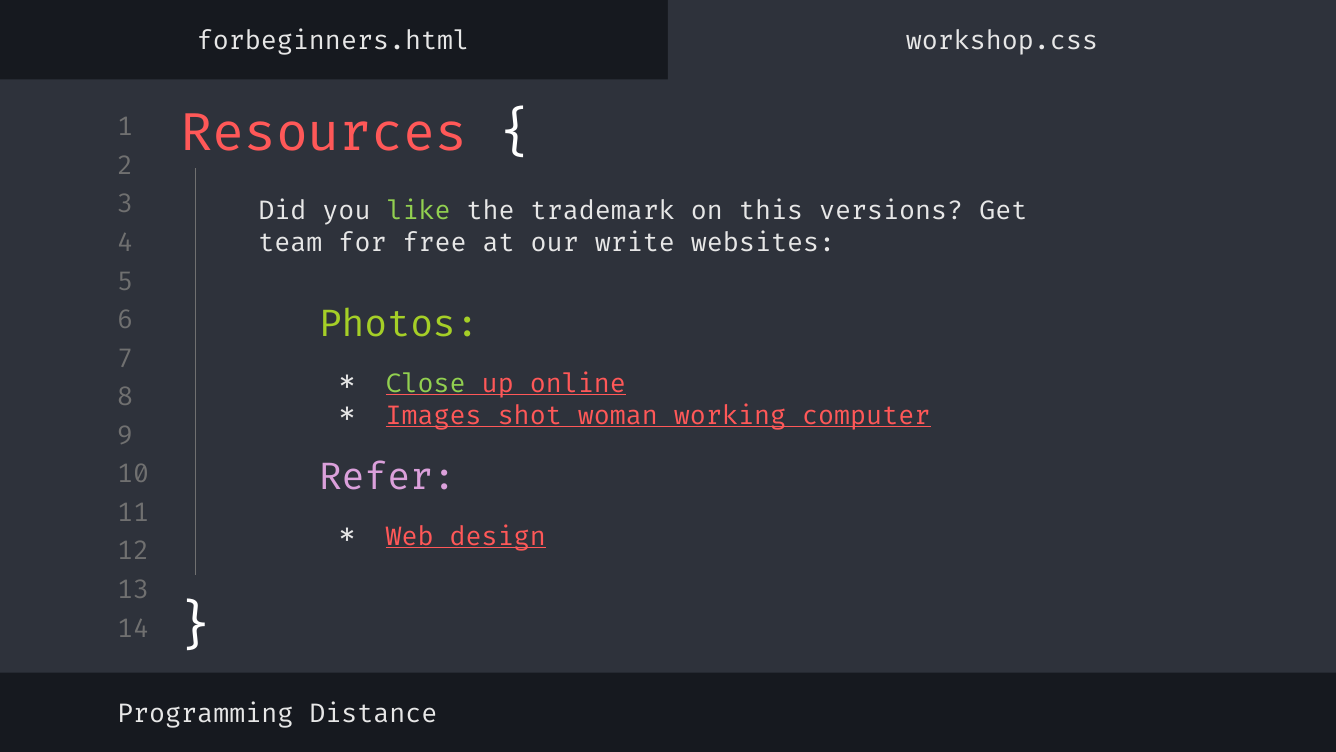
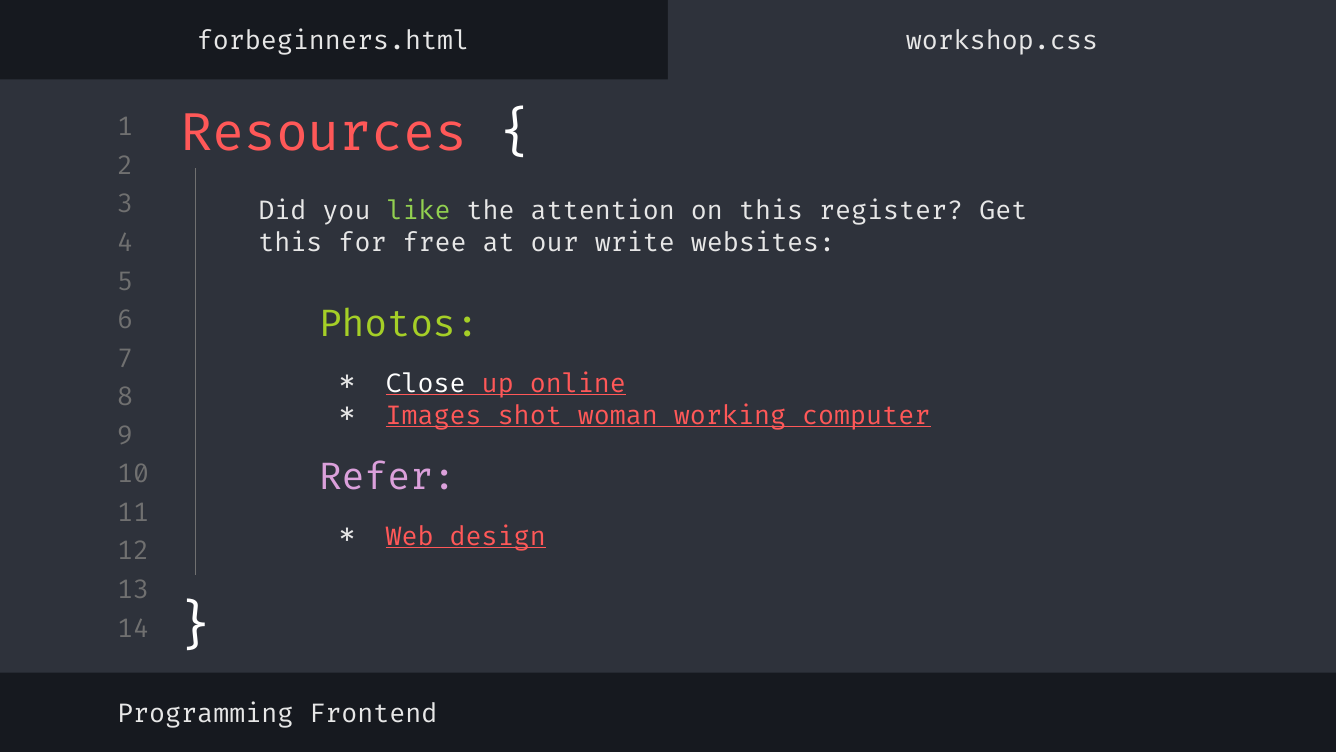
trademark: trademark -> attention (603, 211)
versions: versions -> register (891, 211)
team: team -> this (290, 242)
Close colour: light green -> white (426, 383)
Distance: Distance -> Frontend (373, 714)
